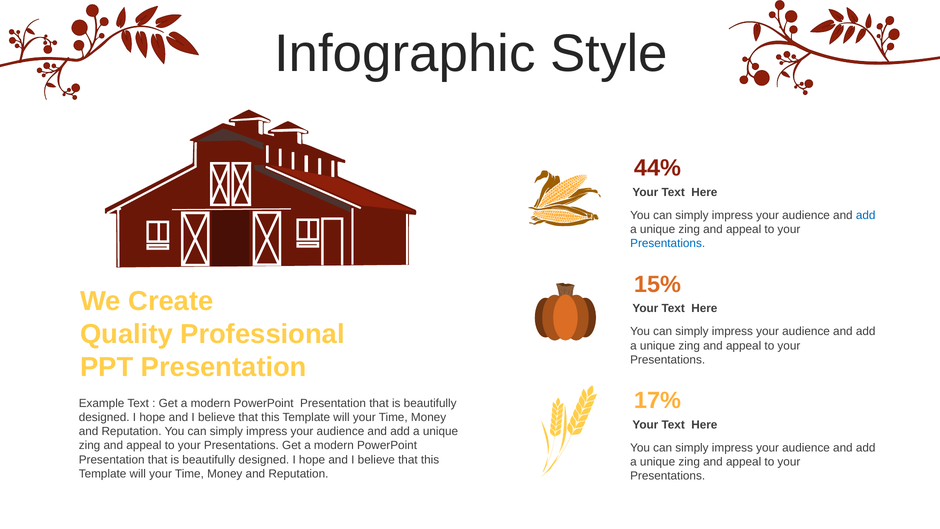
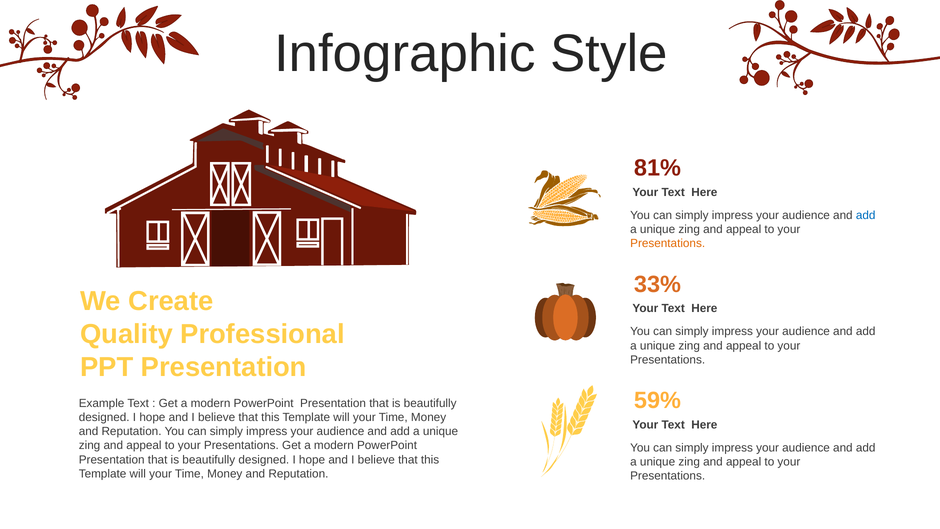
44%: 44% -> 81% (657, 168)
Presentations colour: blue -> orange (668, 243)
15%: 15% -> 33% (657, 284)
17%: 17% -> 59% (657, 400)
